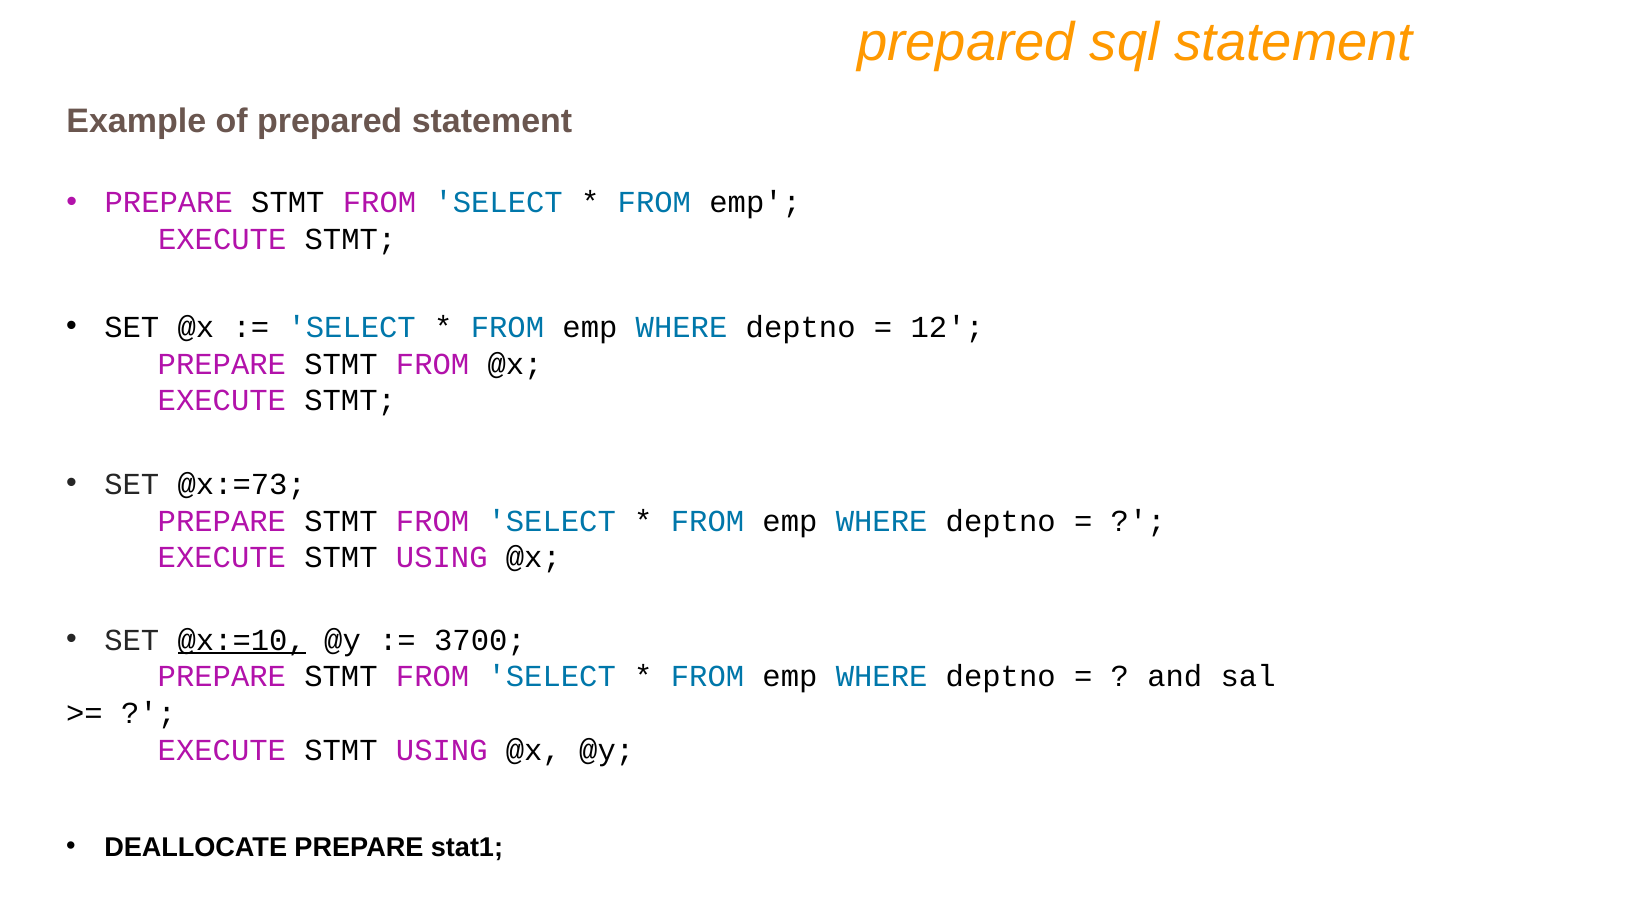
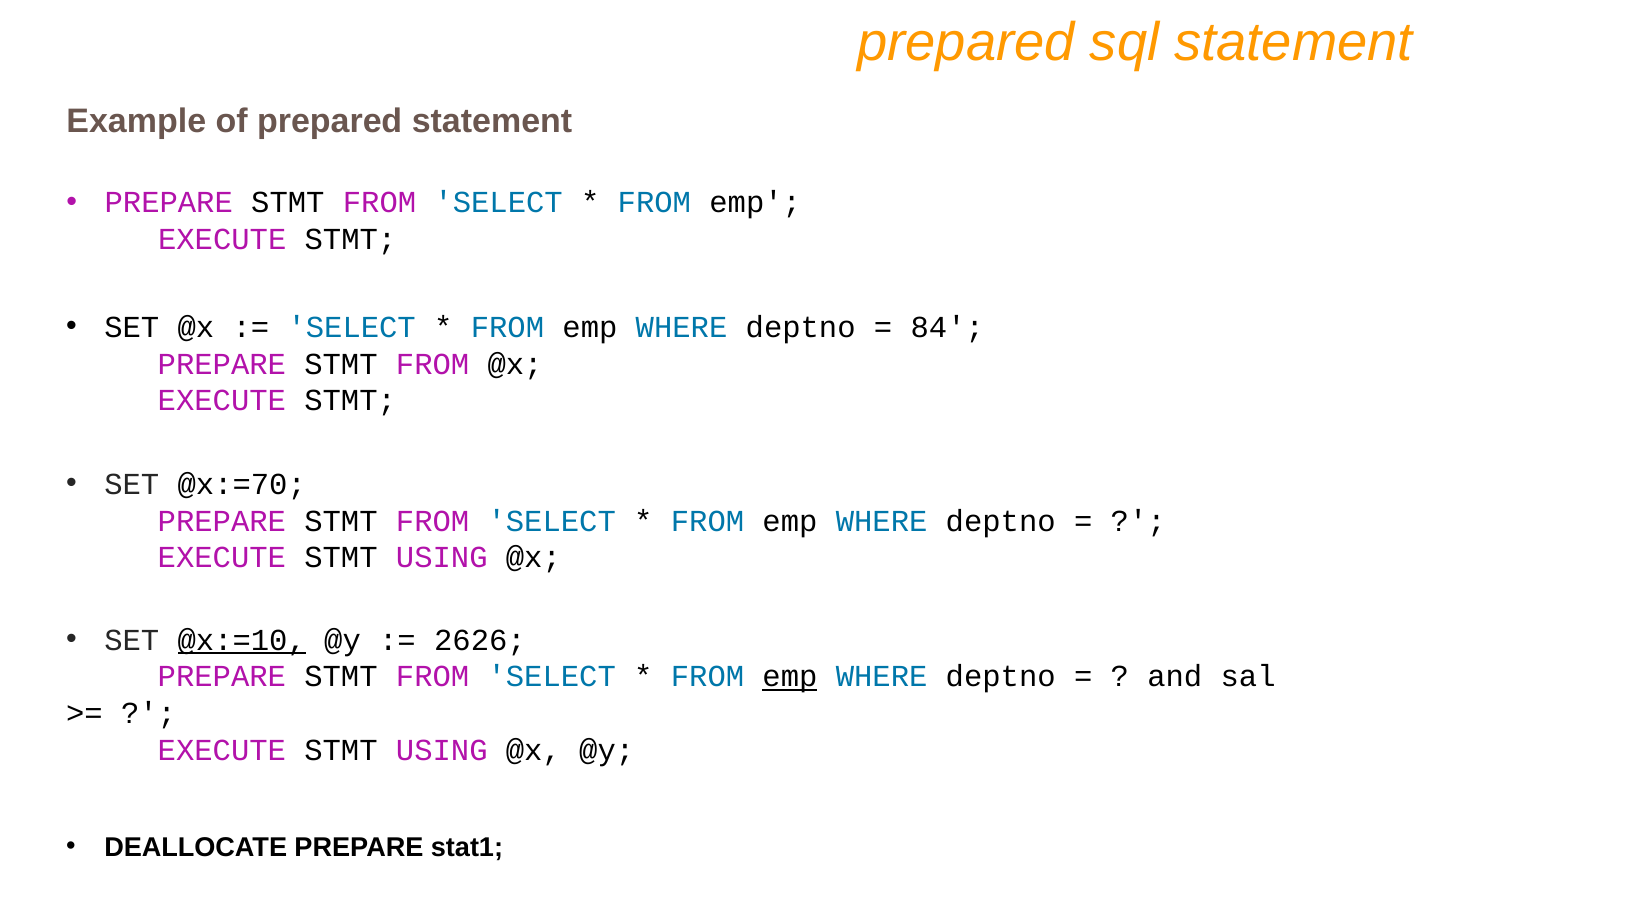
12: 12 -> 84 (947, 328)
@x:=73: @x:=73 -> @x:=70 (242, 485)
3700: 3700 -> 2626 (480, 640)
emp underline: none -> present (790, 677)
